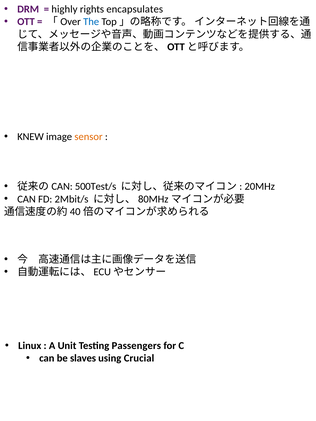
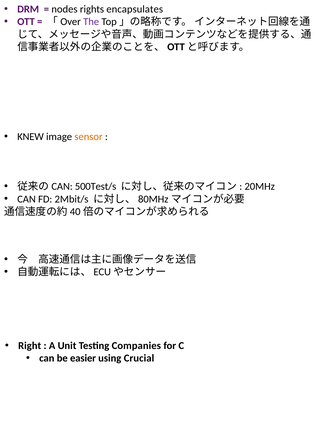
highly: highly -> nodes (64, 9)
The colour: blue -> purple (91, 22)
Linux: Linux -> Right (30, 346)
Passengers: Passengers -> Companies (136, 346)
slaves: slaves -> easier (83, 359)
